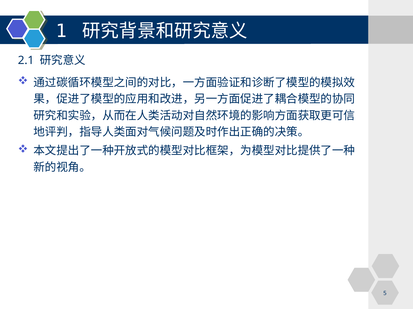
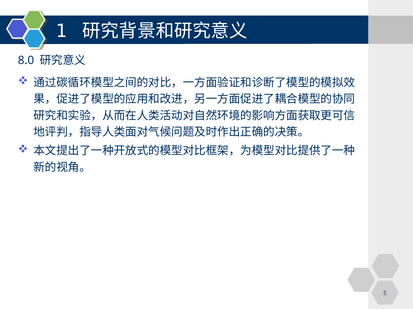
2.1: 2.1 -> 8.0 (26, 61)
